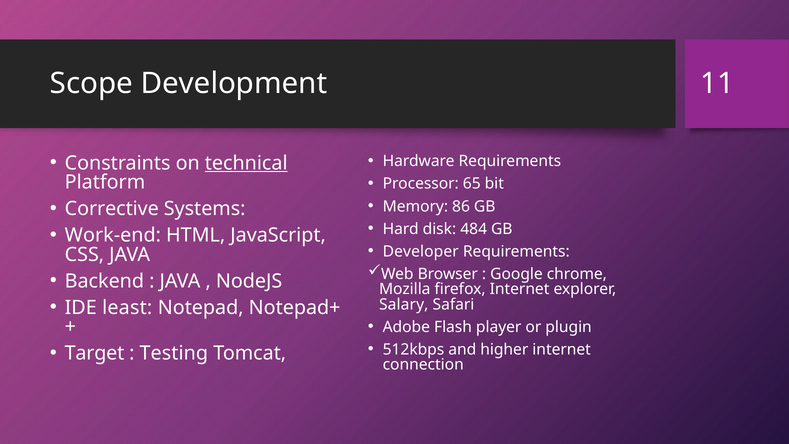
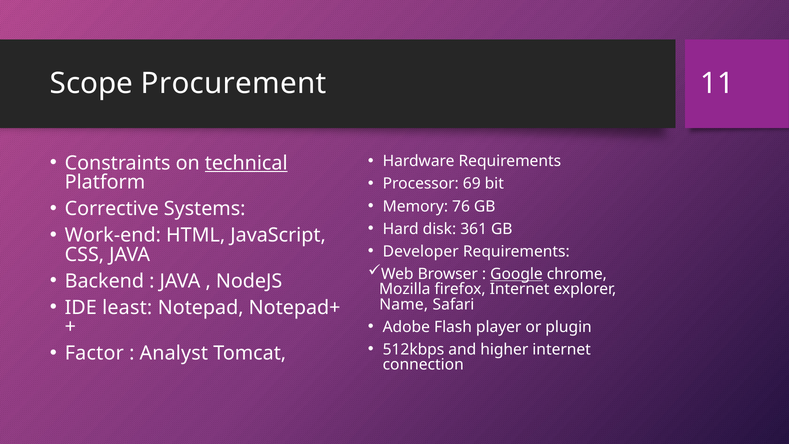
Development: Development -> Procurement (234, 84)
65: 65 -> 69 (472, 184)
86: 86 -> 76 (461, 206)
484: 484 -> 361 (474, 229)
Google underline: none -> present (516, 274)
Salary: Salary -> Name (404, 304)
Target: Target -> Factor (94, 353)
Testing: Testing -> Analyst (174, 353)
